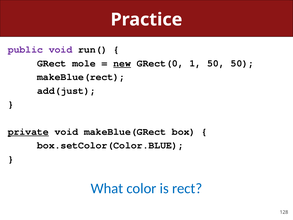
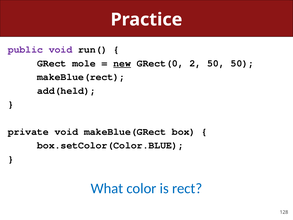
1: 1 -> 2 (195, 63)
add(just: add(just -> add(held (66, 91)
private underline: present -> none (28, 132)
